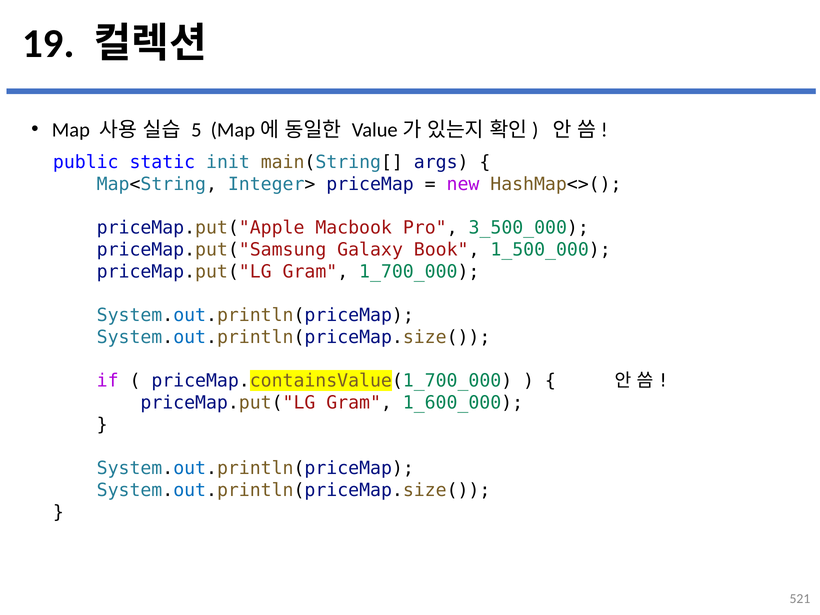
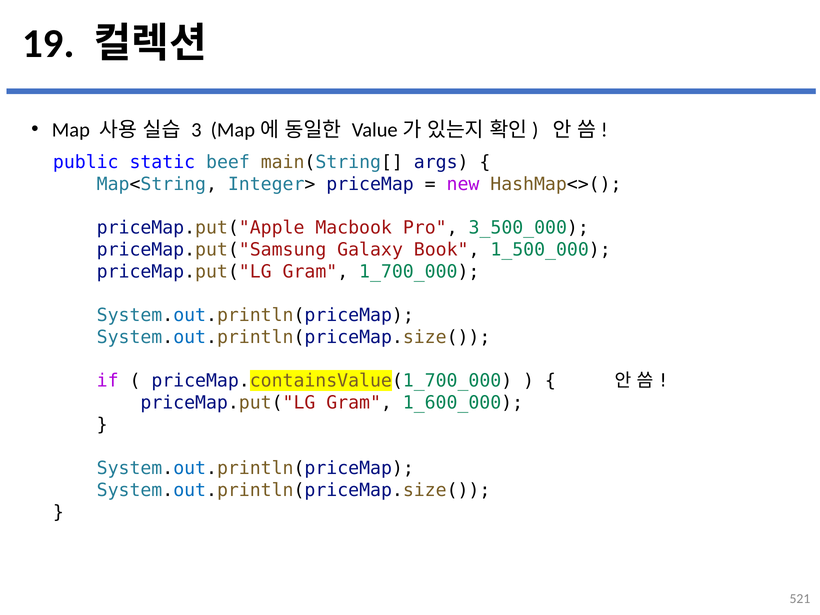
5: 5 -> 3 (196, 130)
init: init -> beef (228, 162)
